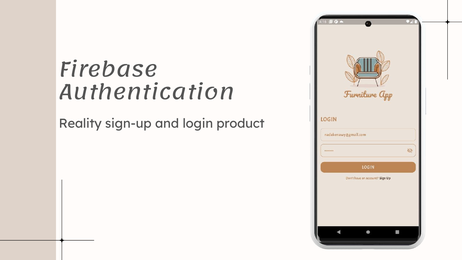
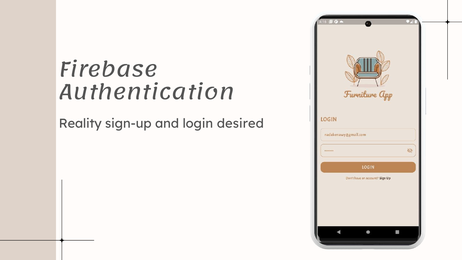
product: product -> desired (240, 123)
